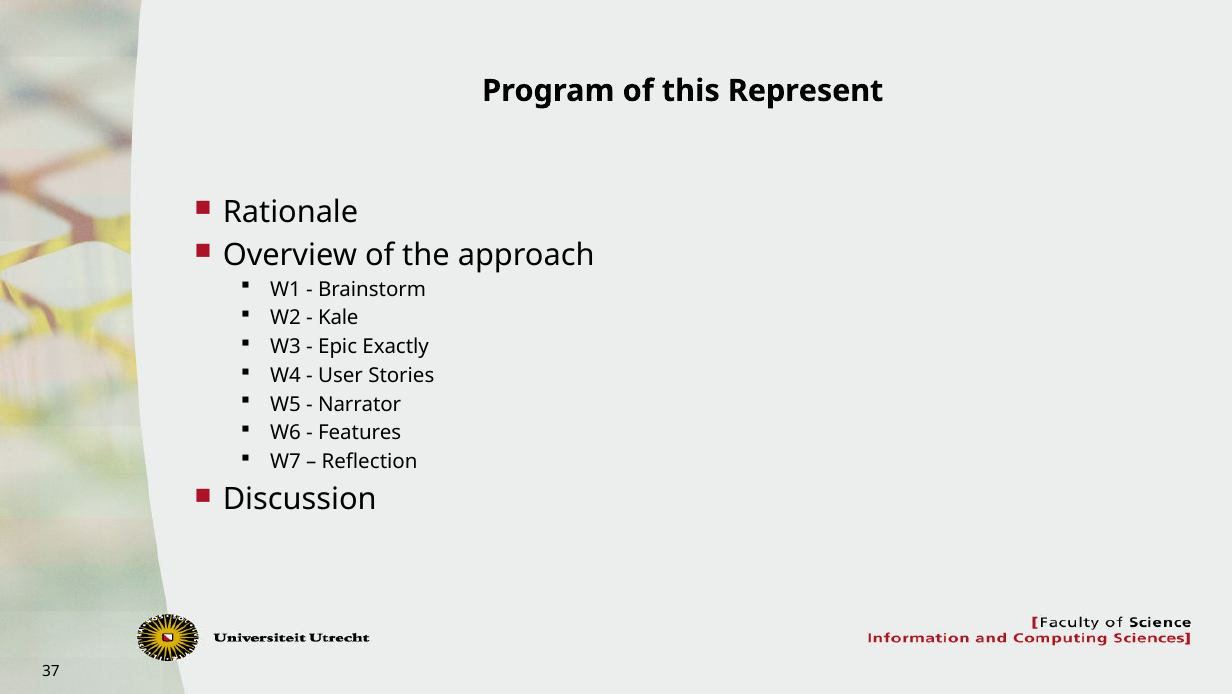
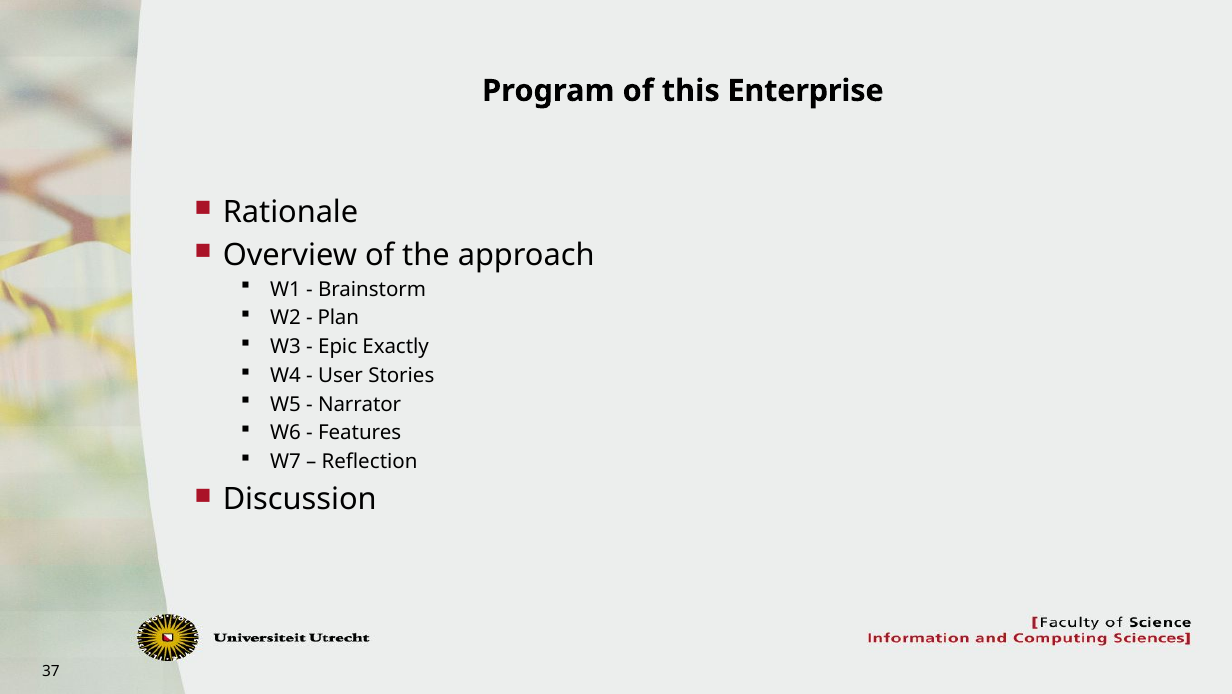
Represent: Represent -> Enterprise (806, 91)
Kale: Kale -> Plan (338, 318)
